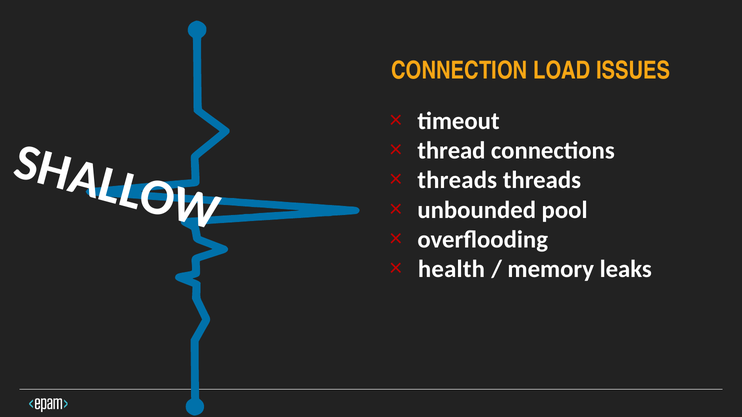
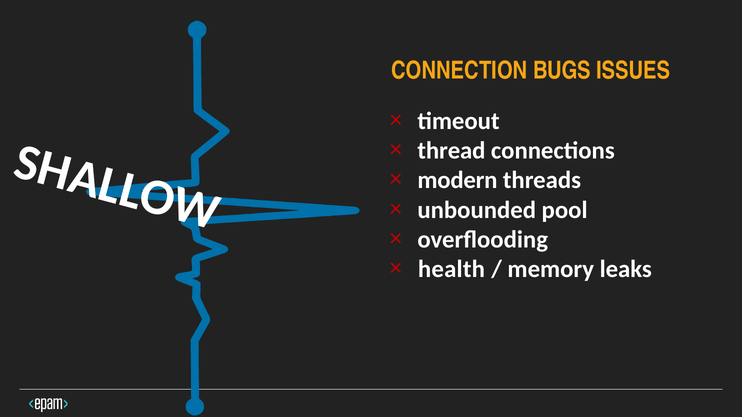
LOAD: LOAD -> BUGS (562, 70)
threads: threads -> modern (457, 180)
